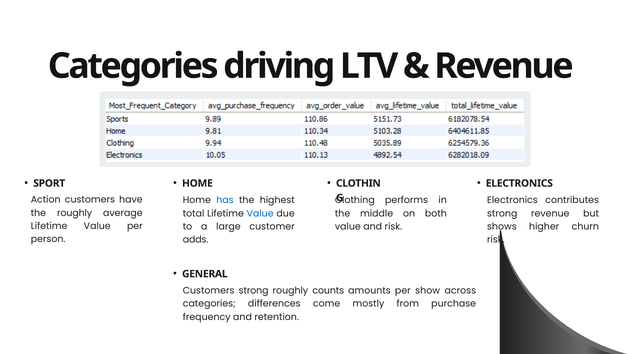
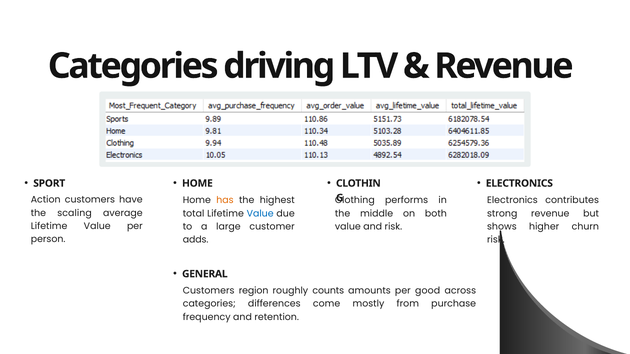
has colour: blue -> orange (225, 200)
the roughly: roughly -> scaling (75, 213)
Customers strong: strong -> region (254, 291)
show: show -> good (428, 291)
